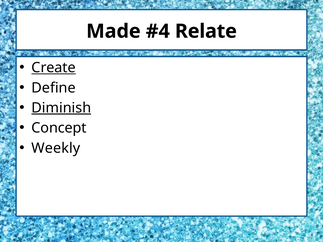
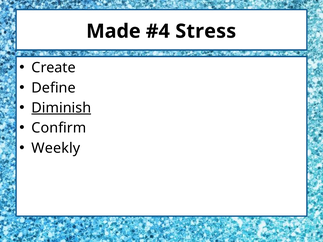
Relate: Relate -> Stress (206, 31)
Create underline: present -> none (54, 68)
Concept: Concept -> Confirm (59, 128)
